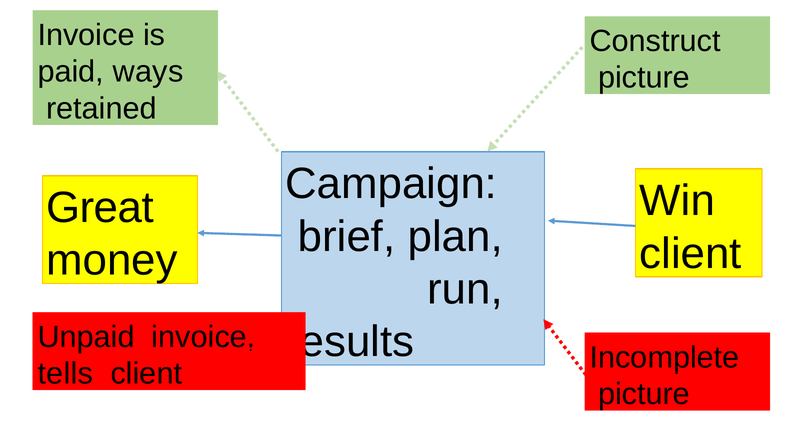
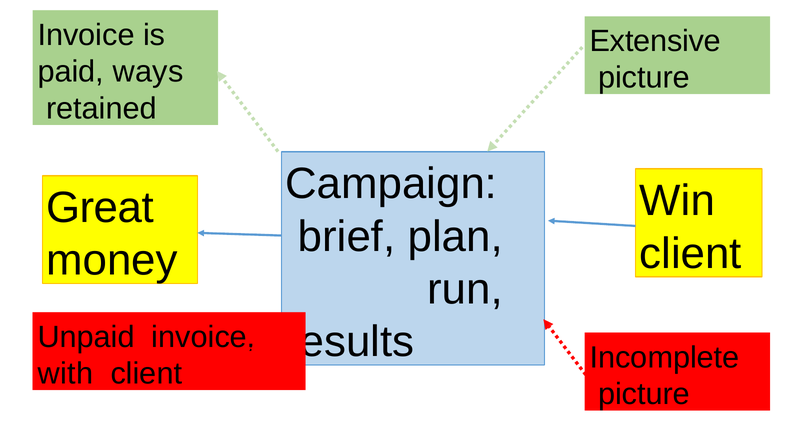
Construct: Construct -> Extensive (655, 41)
tells: tells -> with (65, 374)
